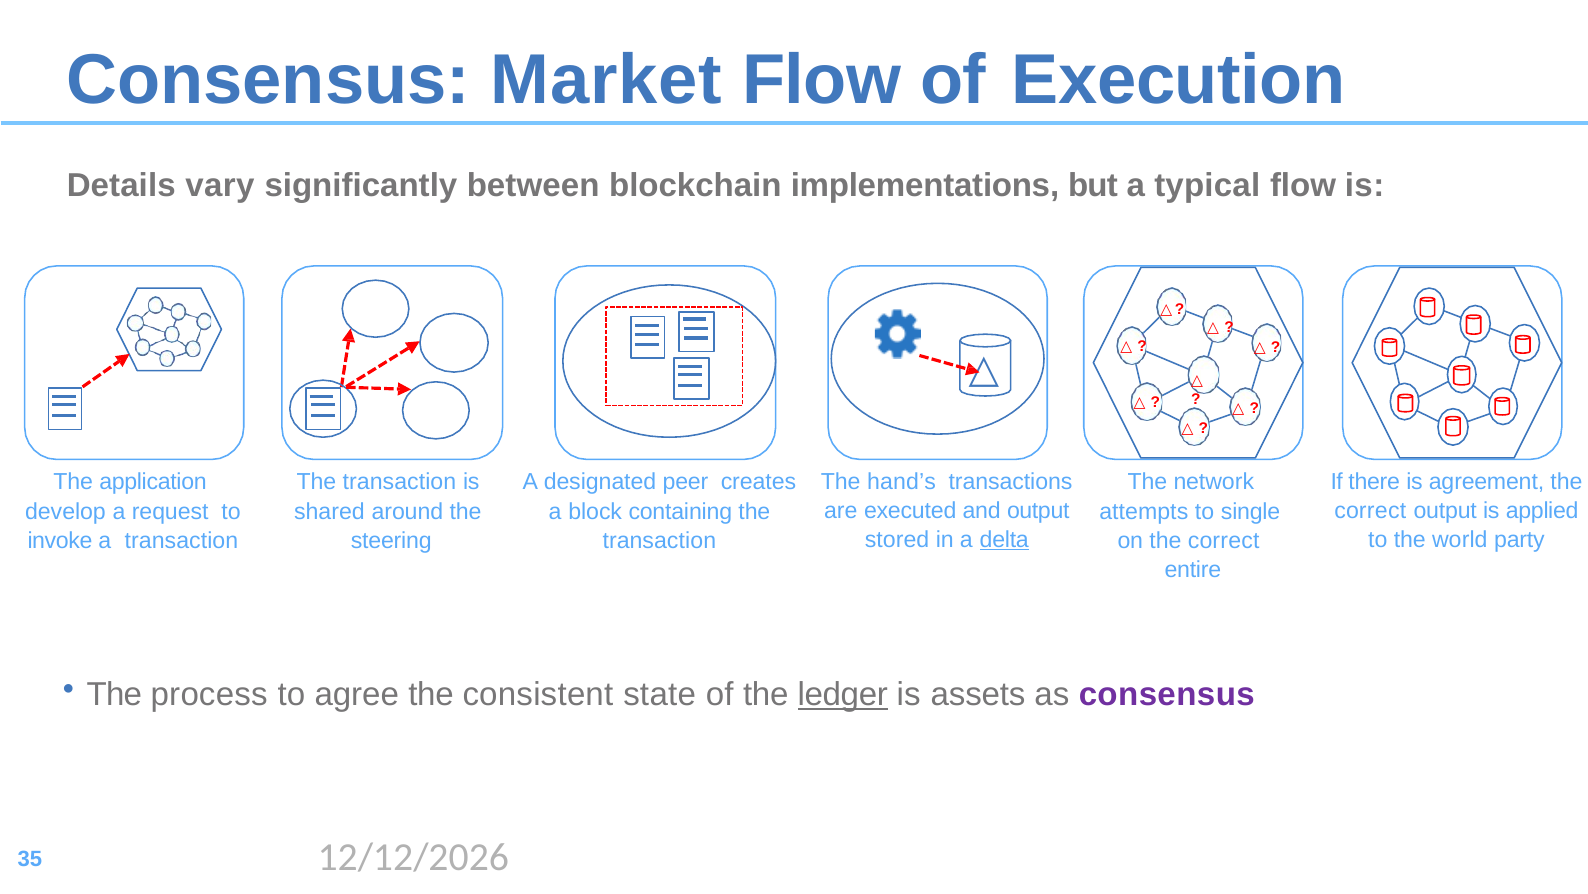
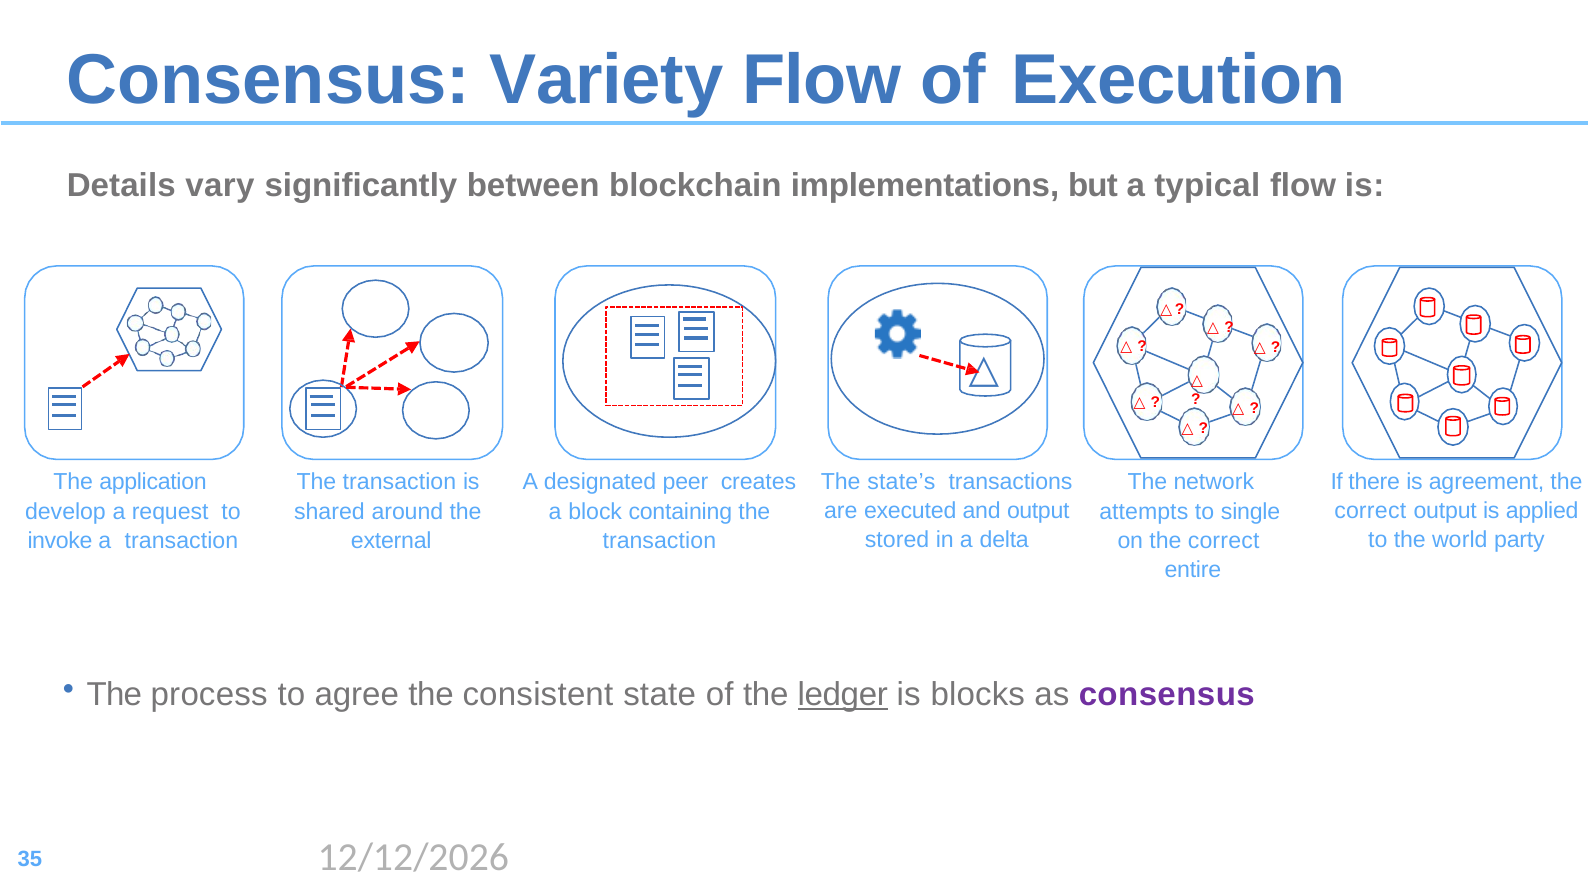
Market: Market -> Variety (607, 80)
hand’s: hand’s -> state’s (901, 482)
delta underline: present -> none (1004, 540)
steering: steering -> external (391, 541)
assets: assets -> blocks (978, 695)
